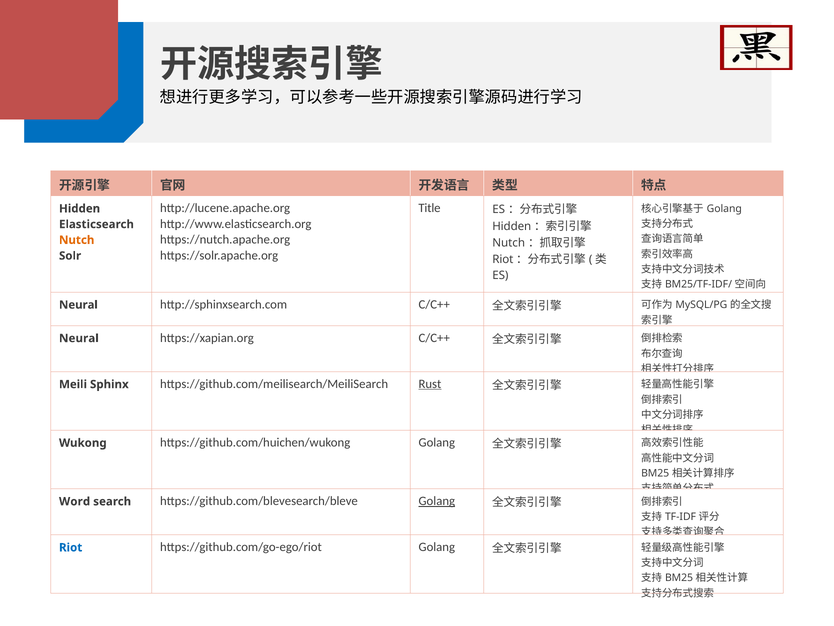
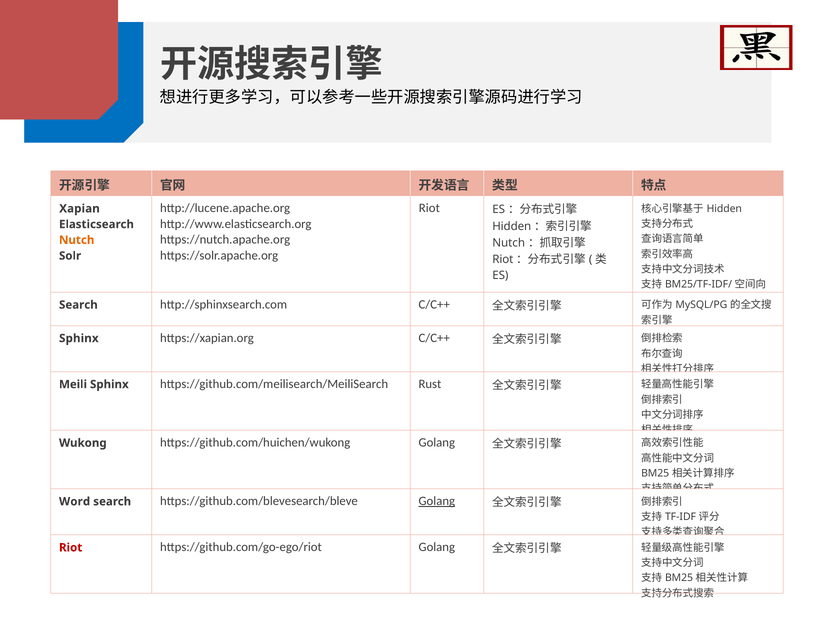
Title: Title -> Riot (429, 208)
Golang: Golang -> Hidden (724, 209)
Hidden: Hidden -> Xapian (80, 208)
Neural: Neural -> Search (78, 305)
Neural: Neural -> Sphinx (79, 338)
Rust underline: present -> none (430, 384)
Riot colour: blue -> red (71, 547)
